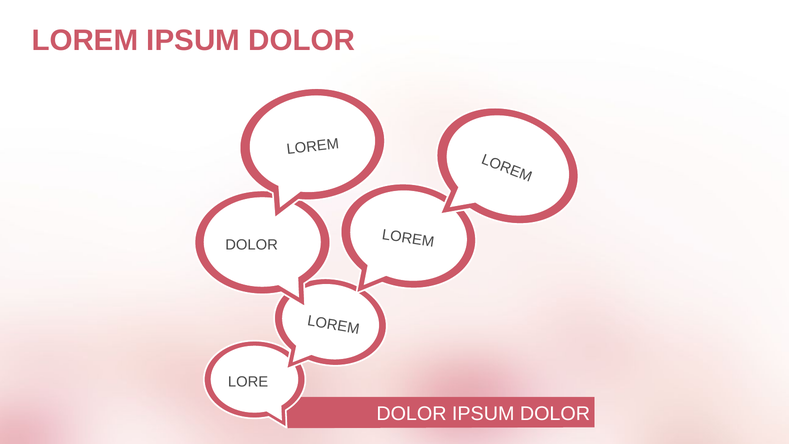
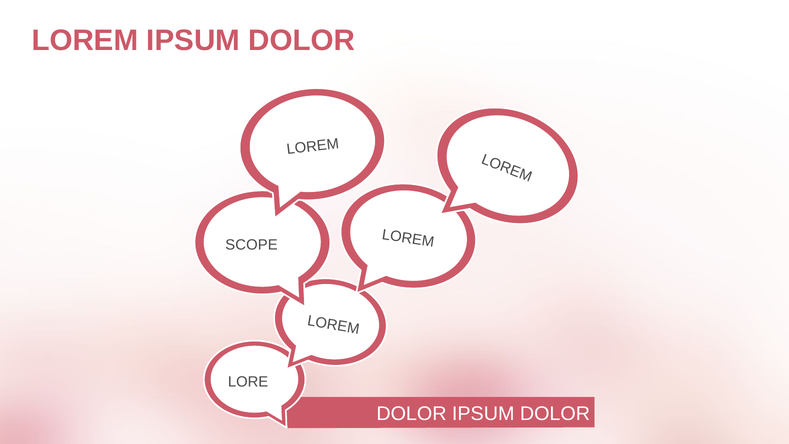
DOLOR: DOLOR -> SCOPE (252, 245)
